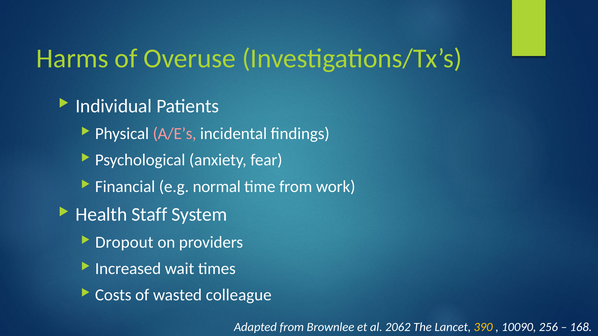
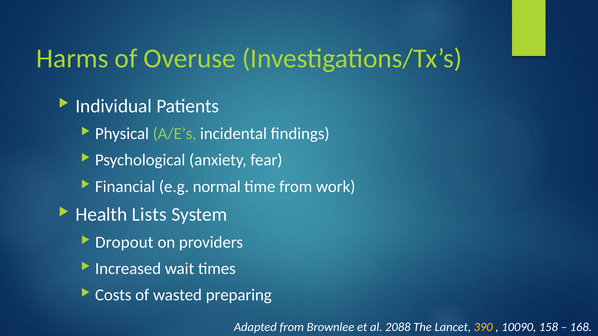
A/E’s colour: pink -> light green (175, 134)
Staff: Staff -> Lists (149, 215)
colleague: colleague -> preparing (239, 295)
2062: 2062 -> 2088 (398, 327)
256: 256 -> 158 (548, 327)
